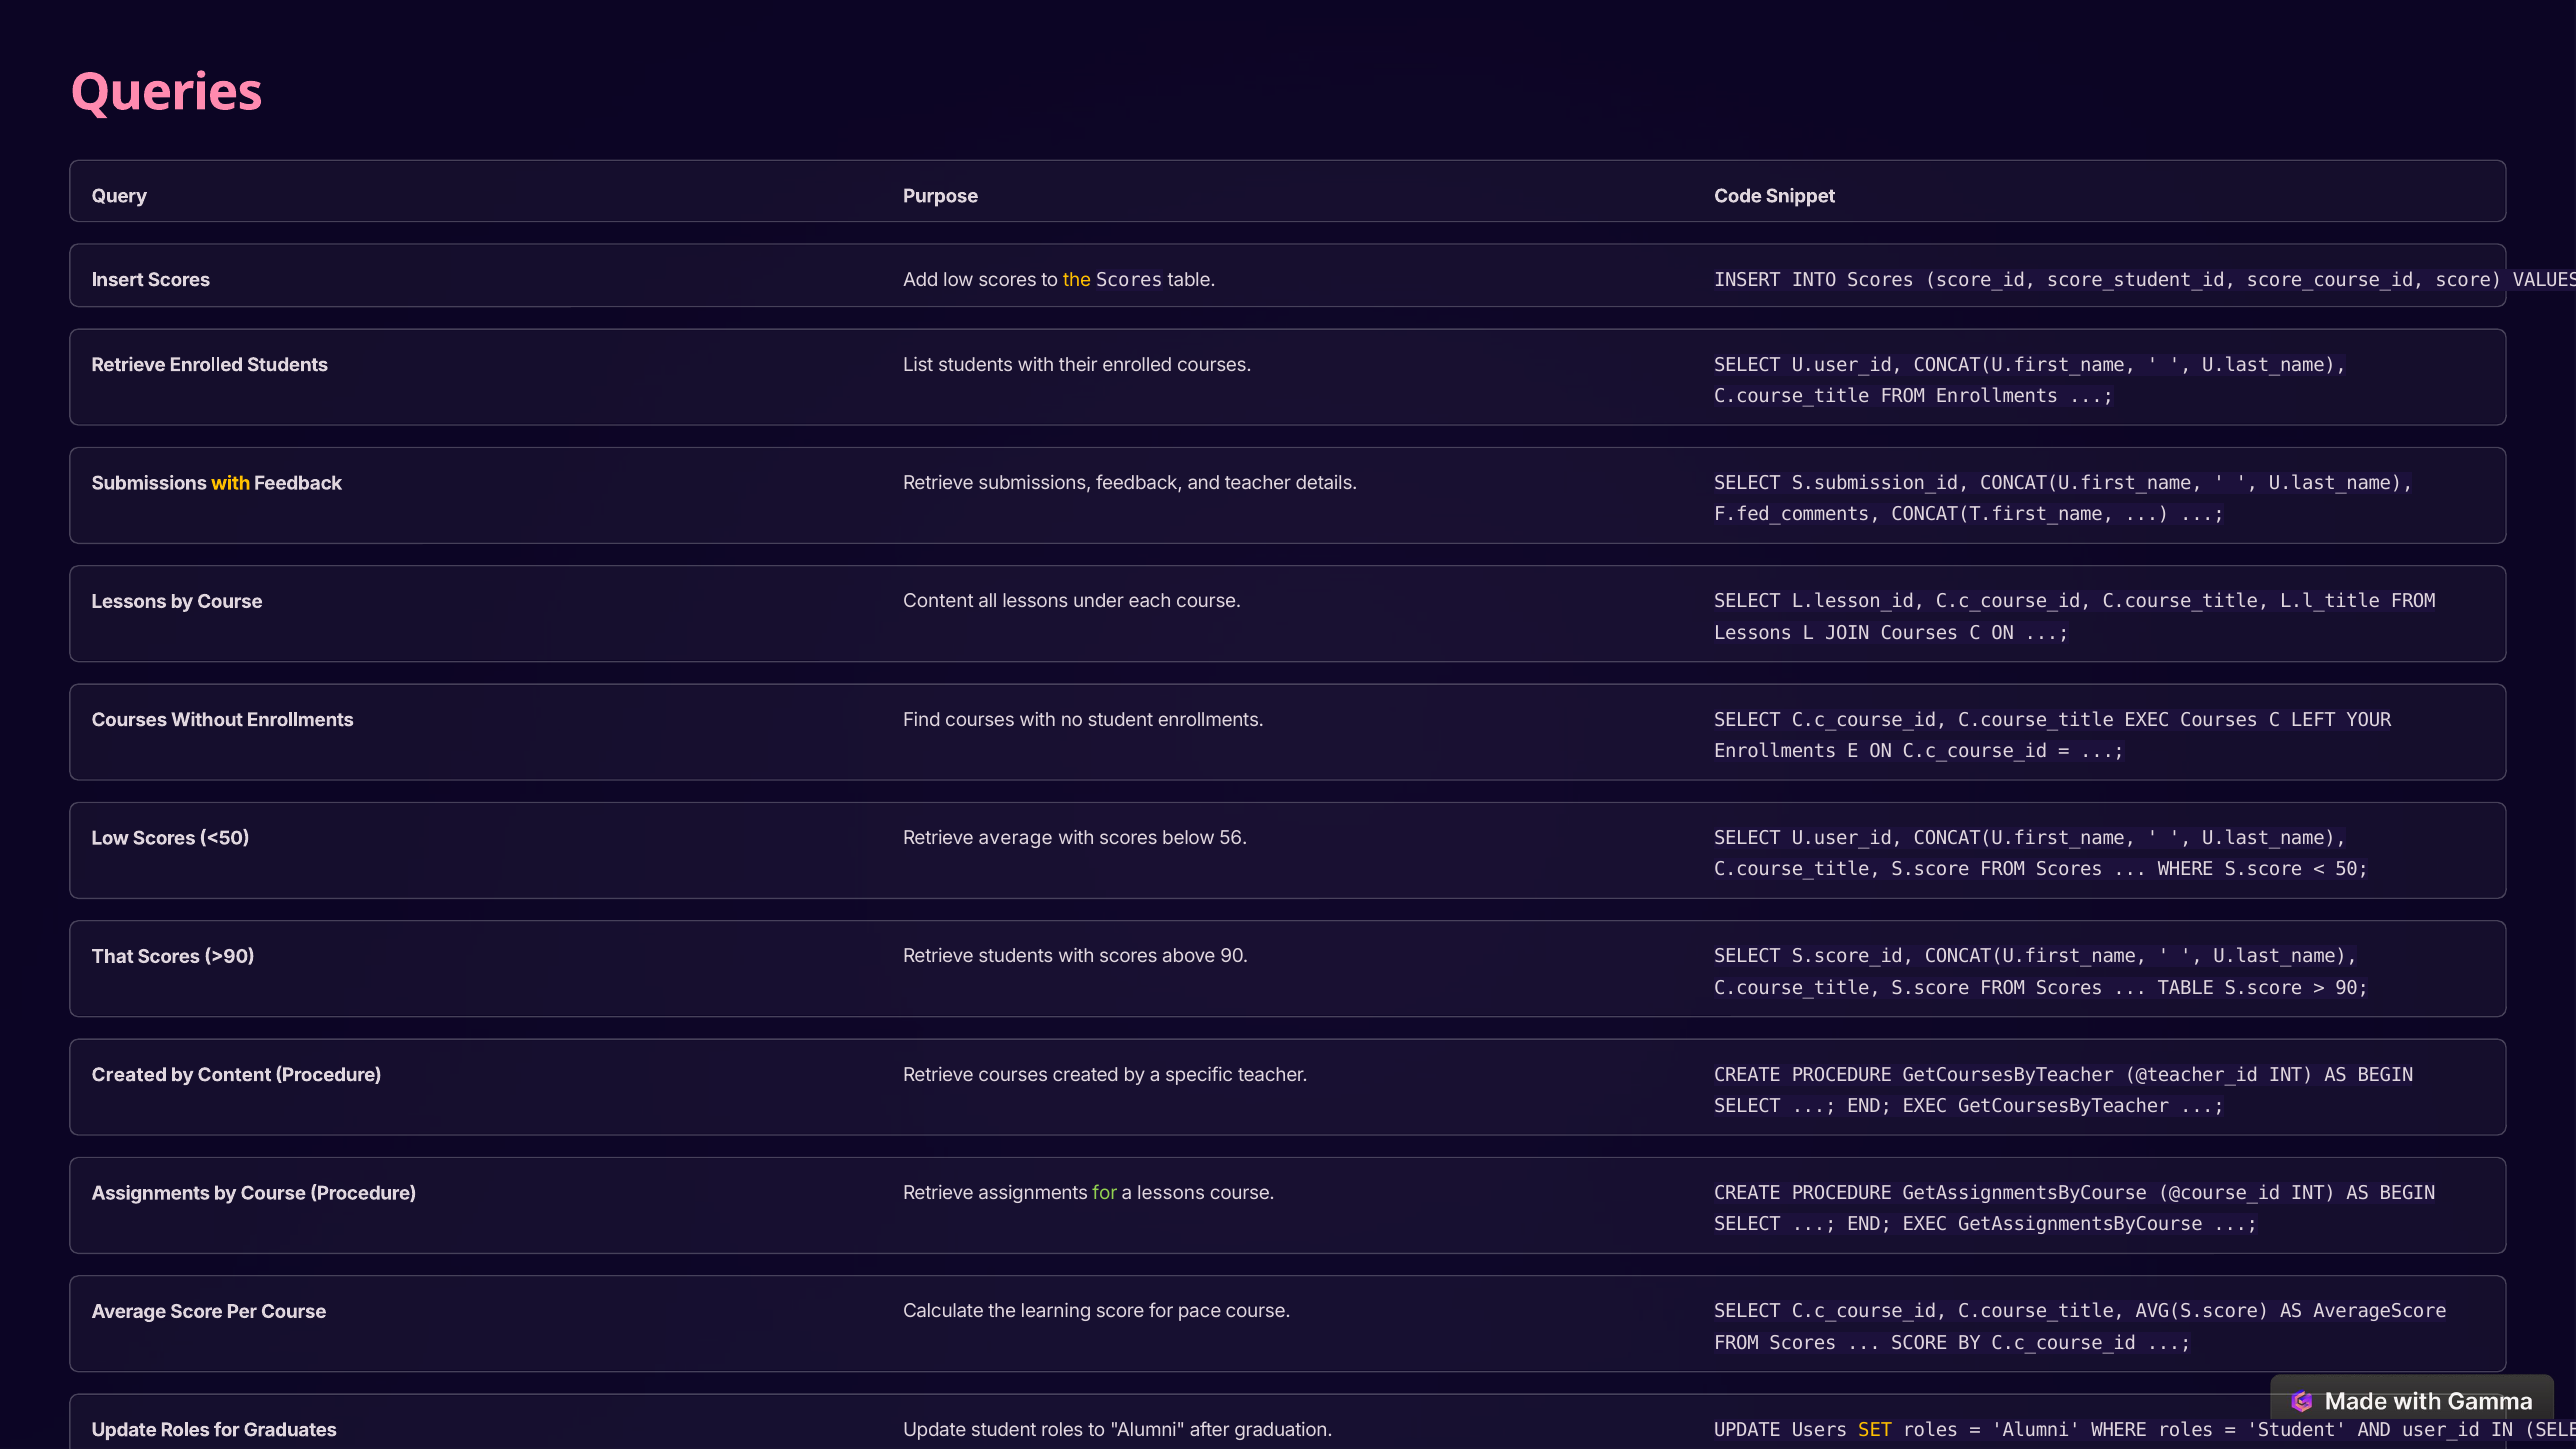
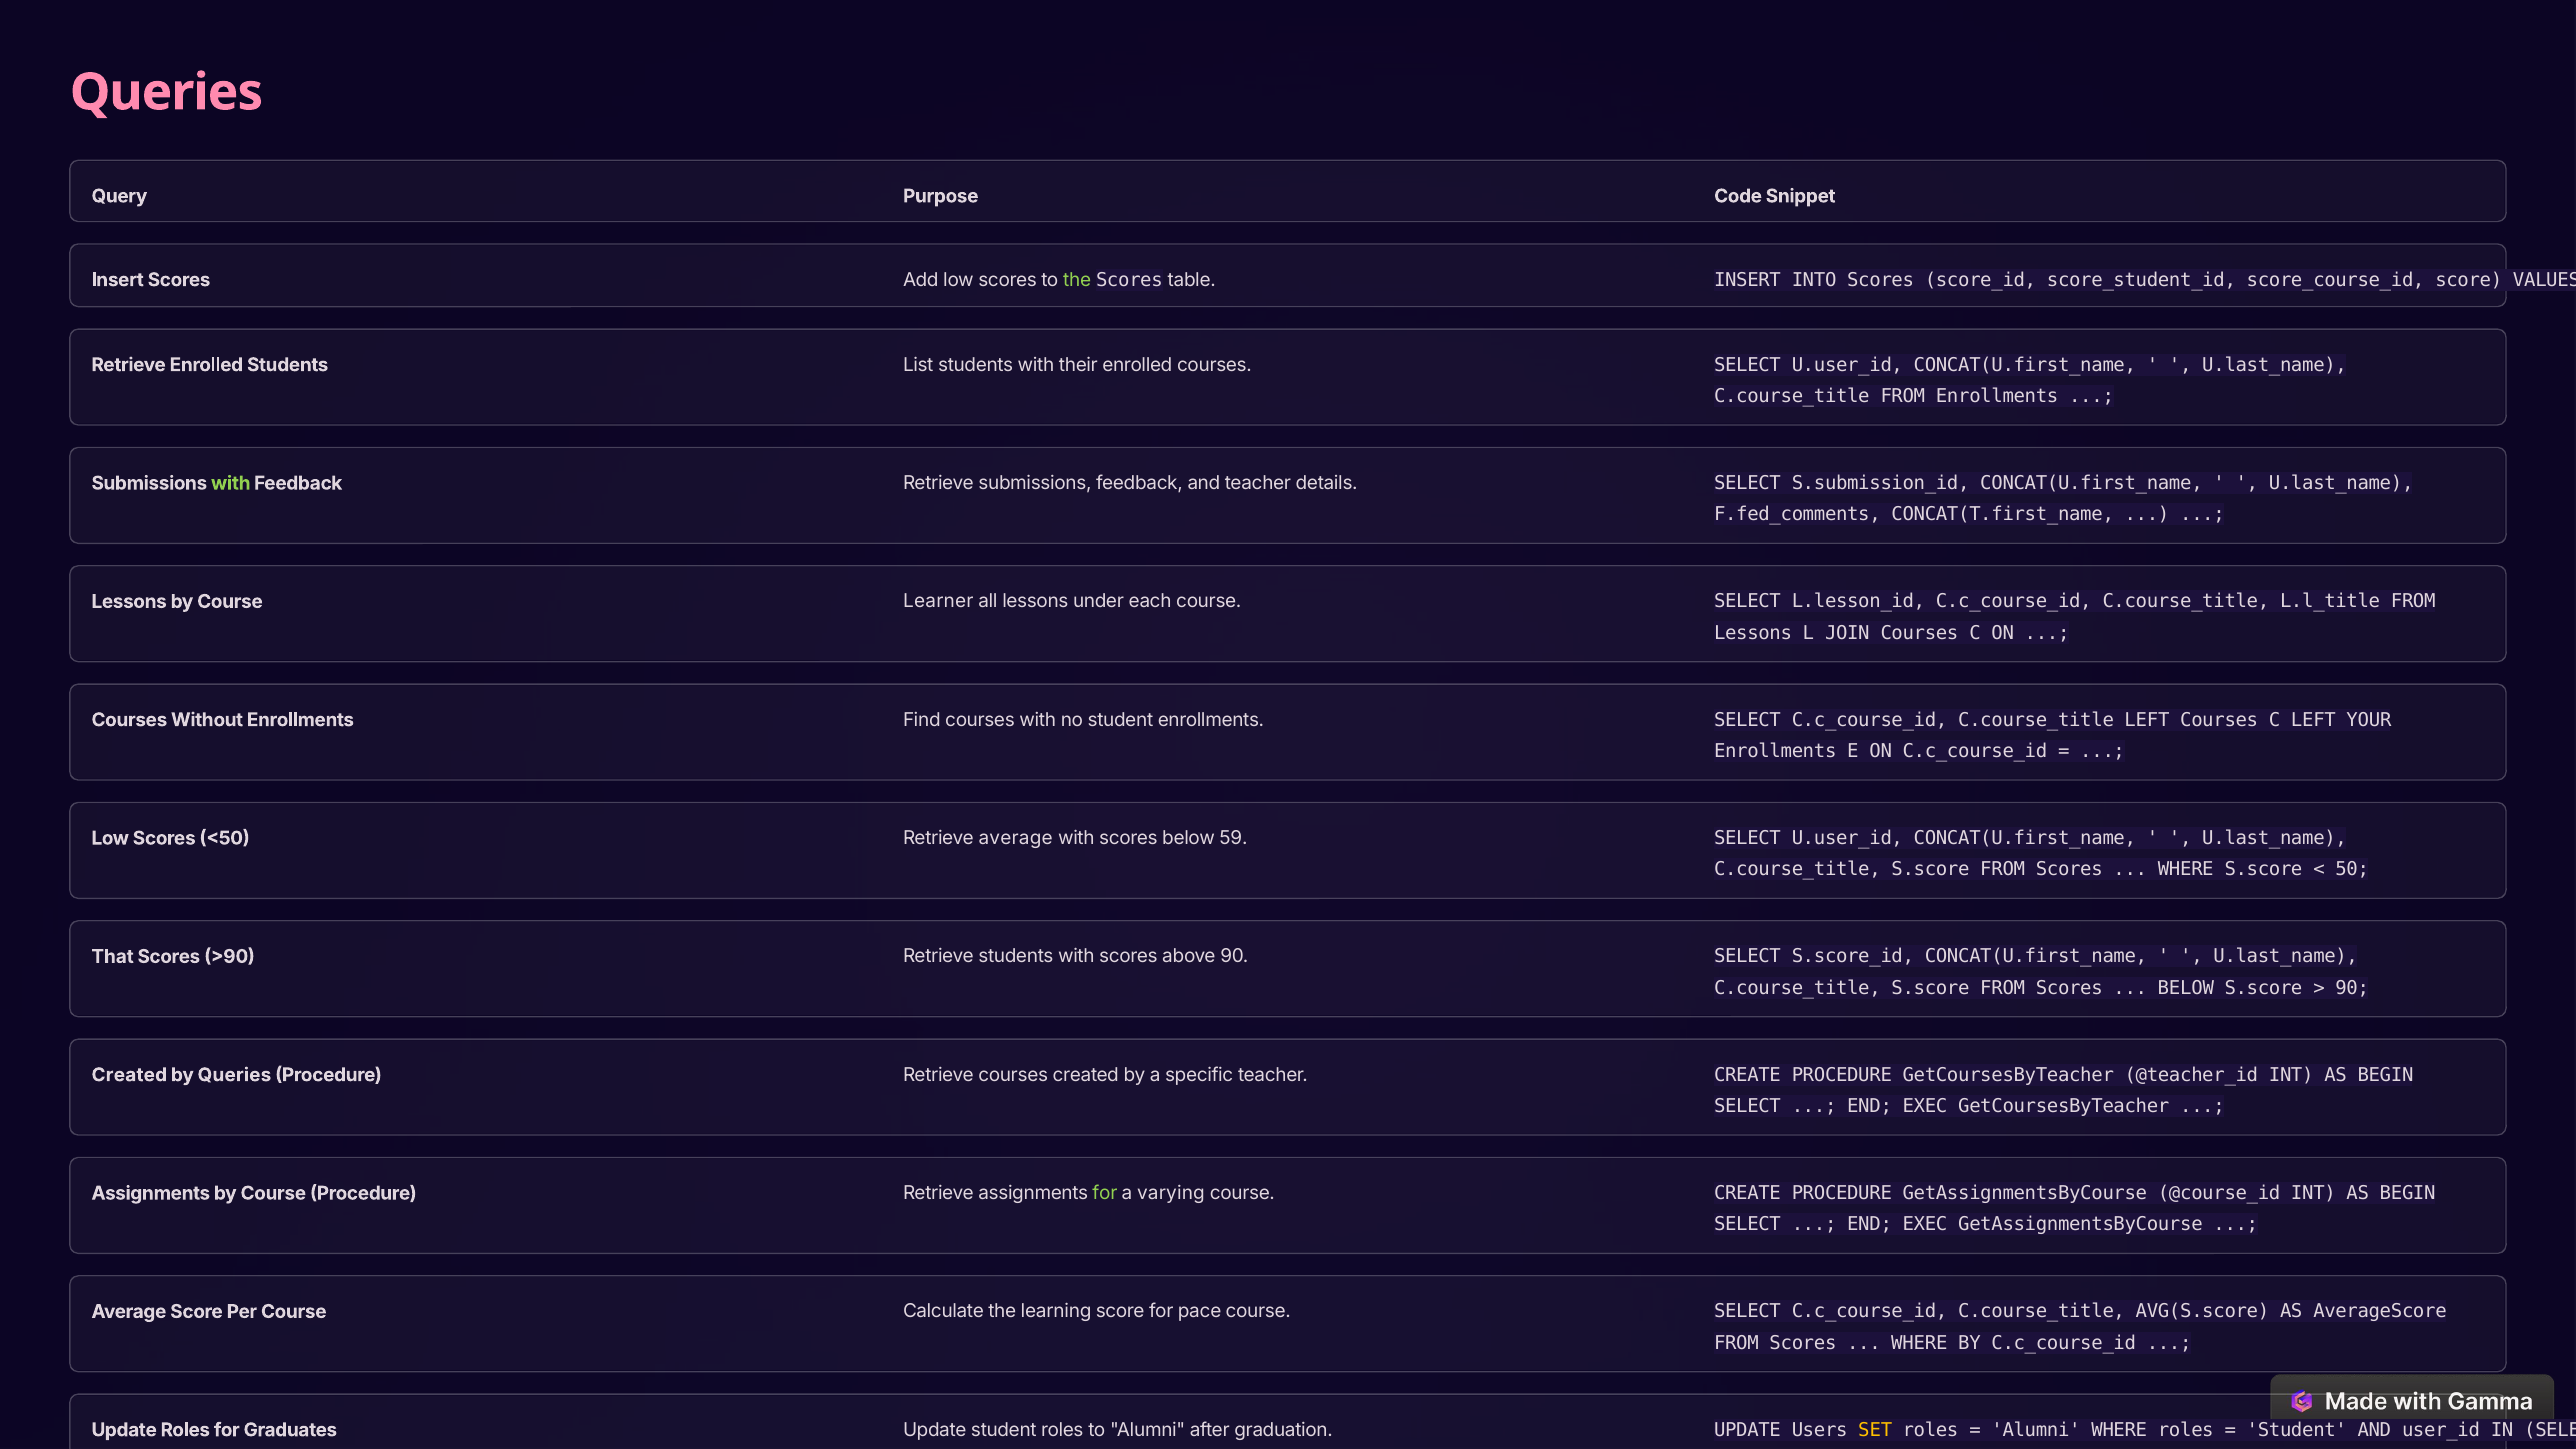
the colour: yellow -> light green (1077, 280)
with colour: yellow -> light green (231, 483)
Course Content: Content -> Learner (938, 602)
C.course_title EXEC: EXEC -> LEFT (2147, 720)
56: 56 -> 59 (1233, 838)
TABLE: TABLE -> BELOW (2186, 988)
by Content: Content -> Queries (234, 1075)
a lessons: lessons -> varying (1171, 1193)
SCORE: SCORE -> WHERE (1919, 1343)
